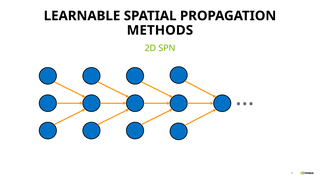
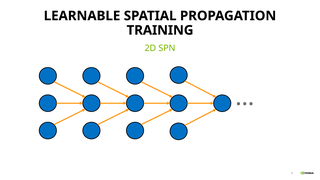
METHODS: METHODS -> TRAINING (160, 30)
